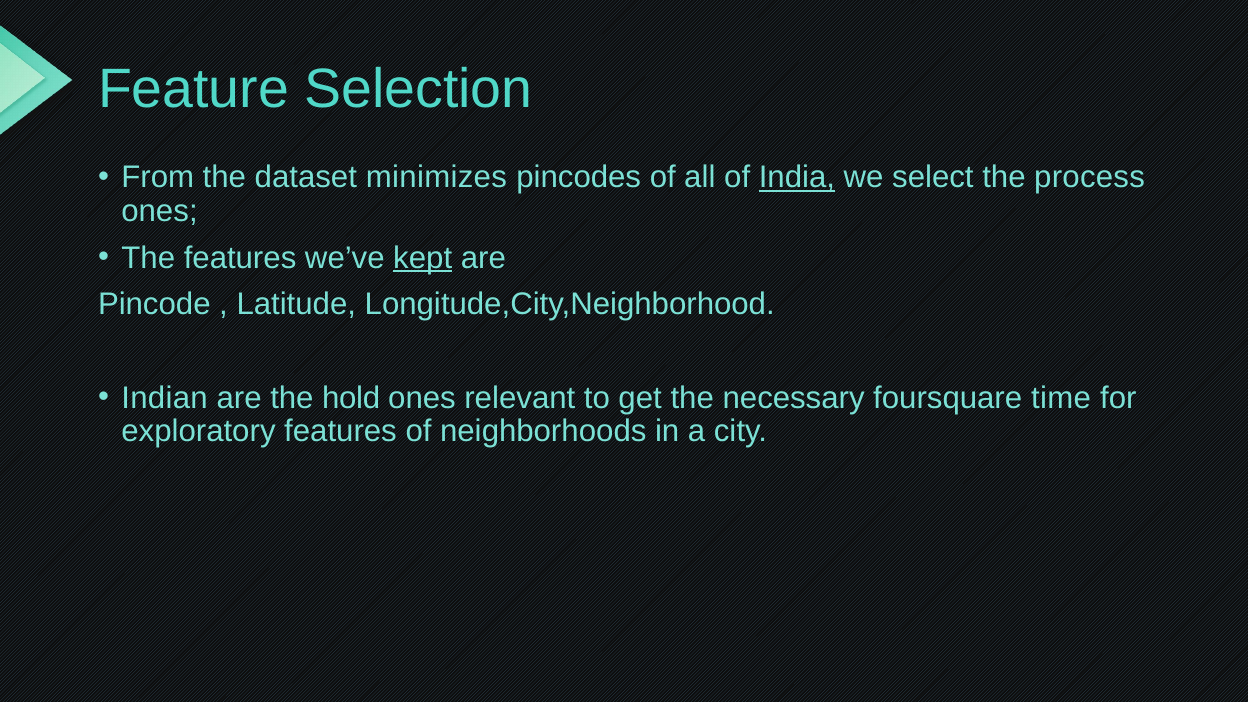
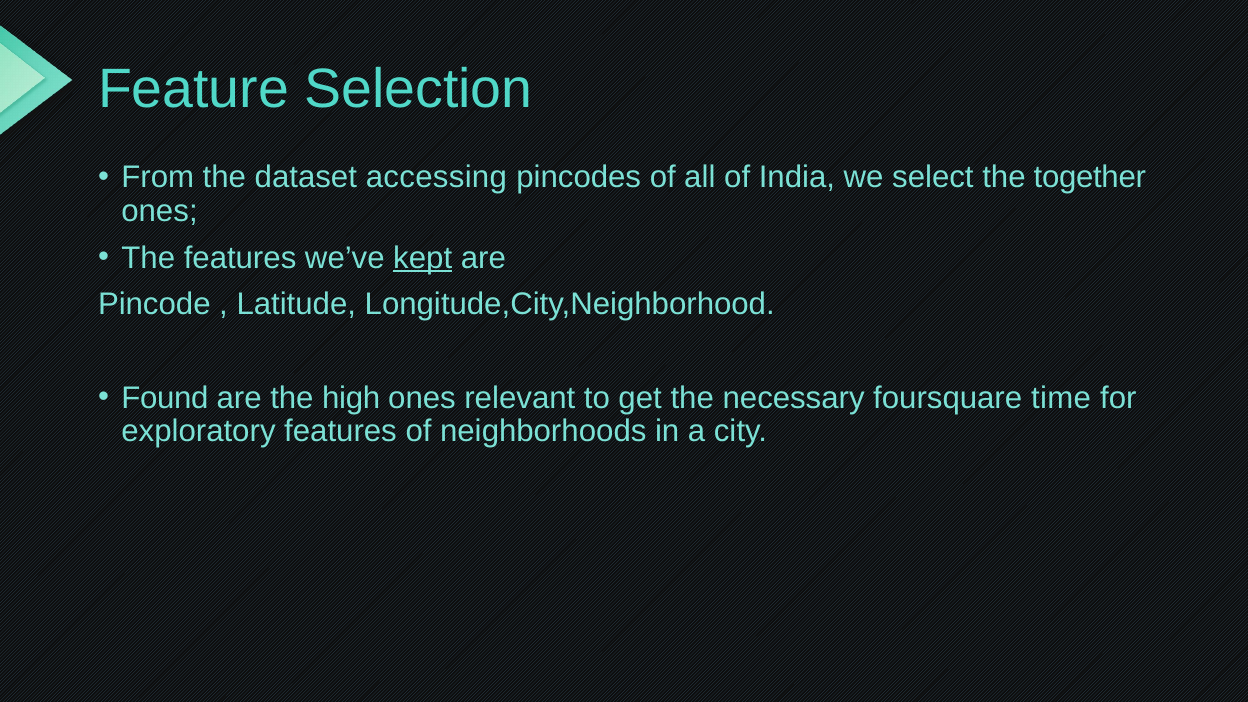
minimizes: minimizes -> accessing (436, 177)
India underline: present -> none (797, 177)
process: process -> together (1090, 177)
Indian: Indian -> Found (165, 398)
hold: hold -> high (351, 398)
